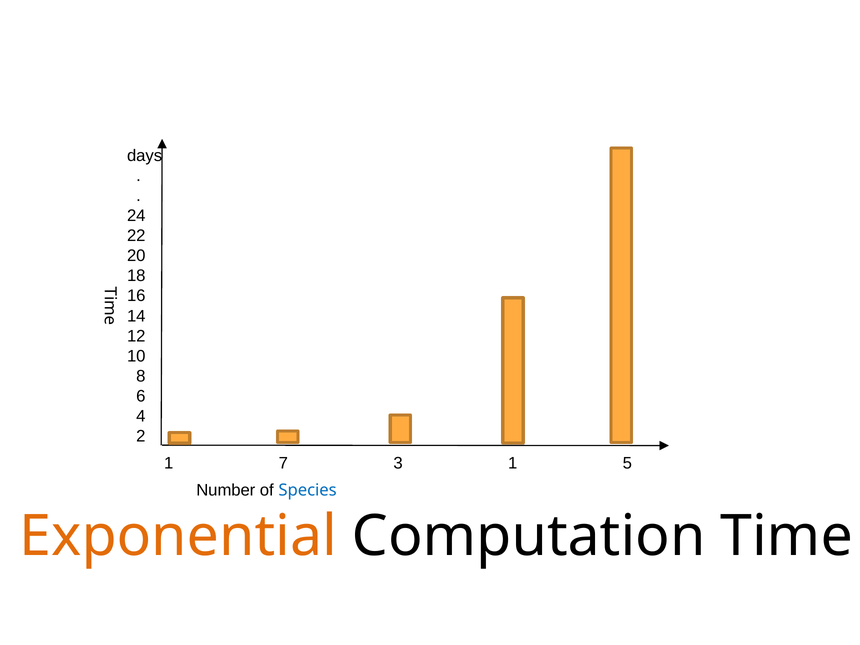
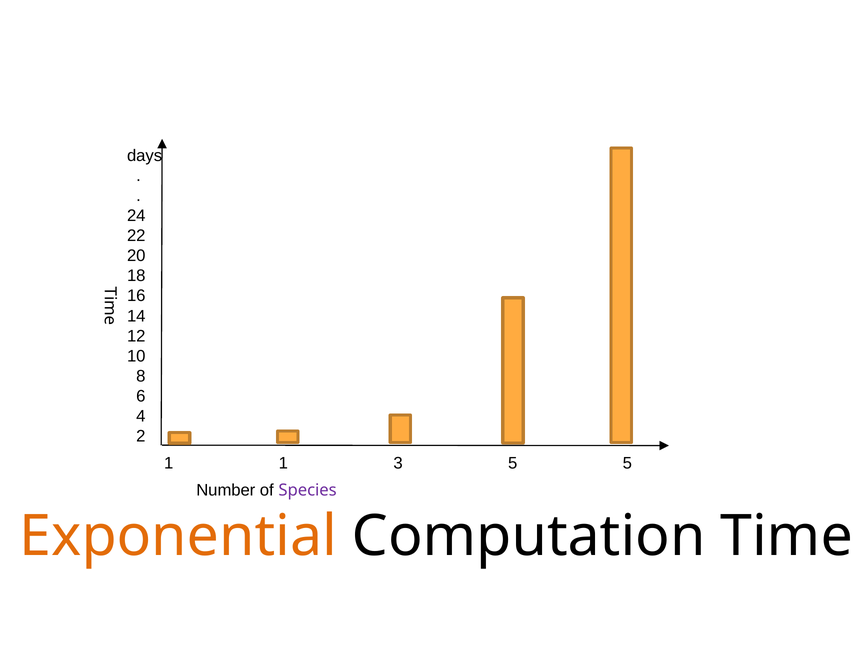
1 7: 7 -> 1 (283, 463)
3 1: 1 -> 5 (513, 463)
Species colour: blue -> purple (308, 490)
